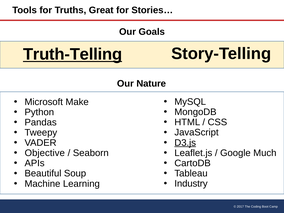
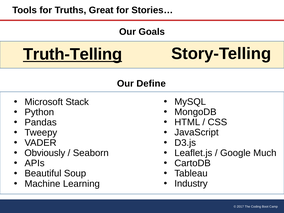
Nature: Nature -> Define (151, 84)
Make: Make -> Stack (77, 102)
D3.js underline: present -> none (185, 143)
Objective: Objective -> Obviously (45, 153)
